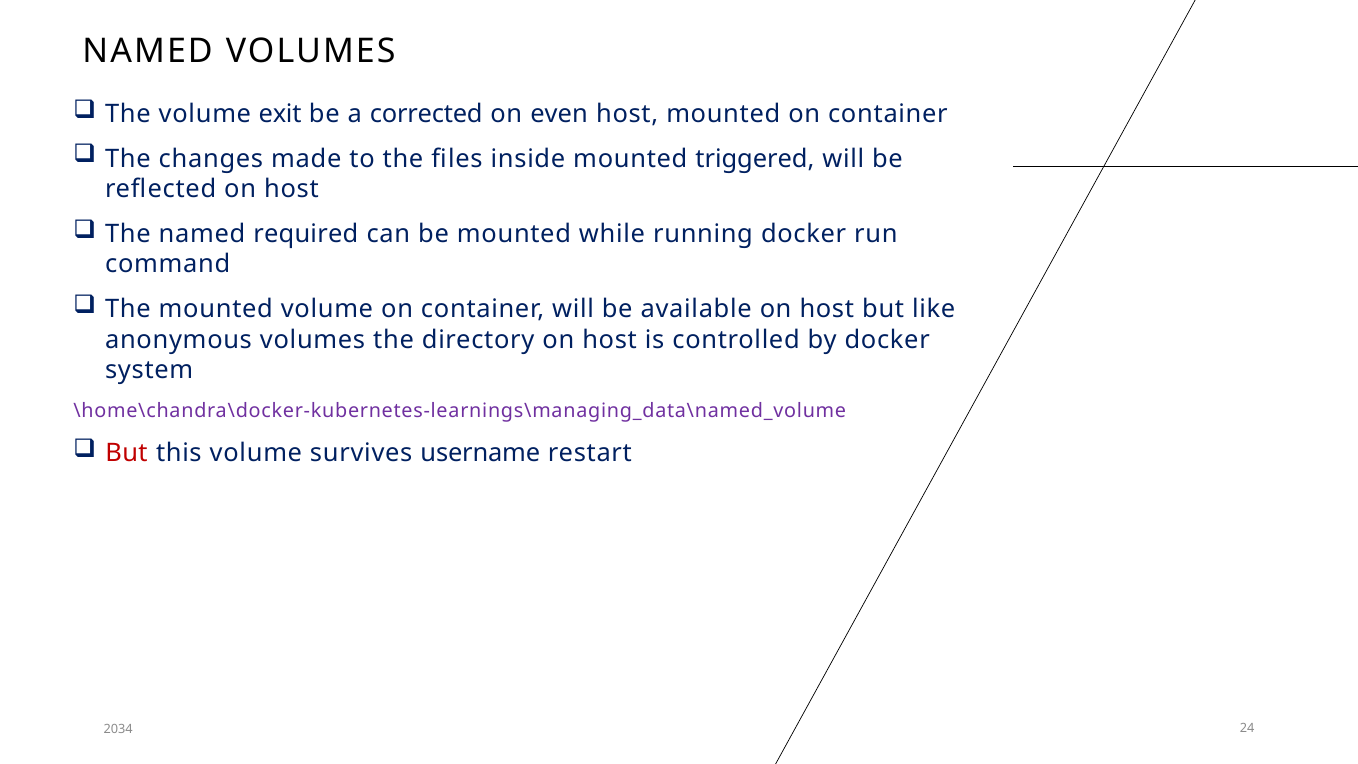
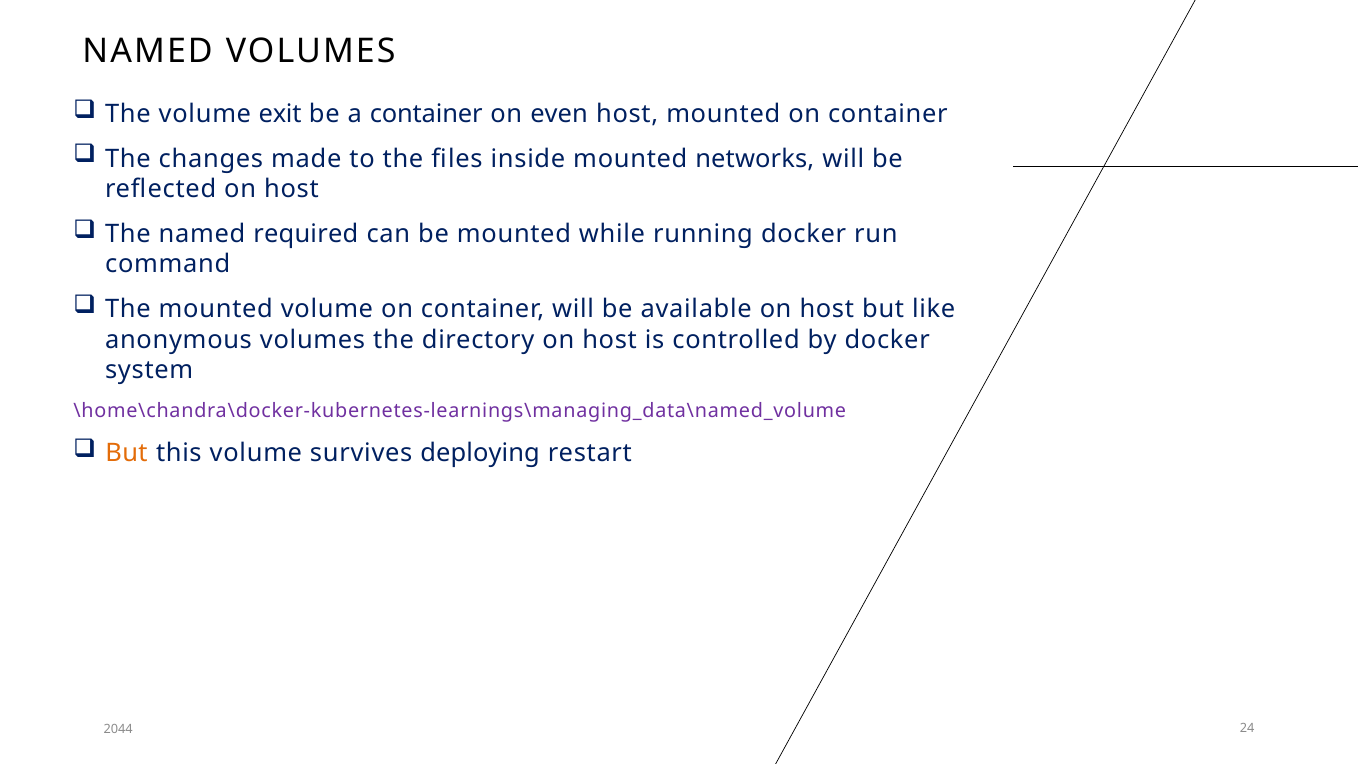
a corrected: corrected -> container (426, 114)
triggered: triggered -> networks (755, 159)
But colour: red -> orange (126, 453)
username: username -> deploying (480, 453)
2034: 2034 -> 2044 (118, 729)
